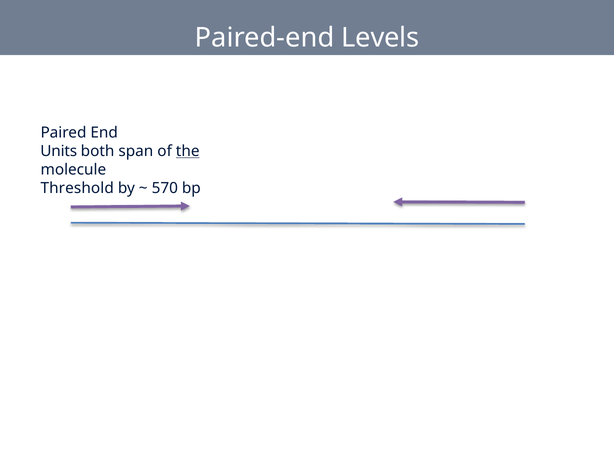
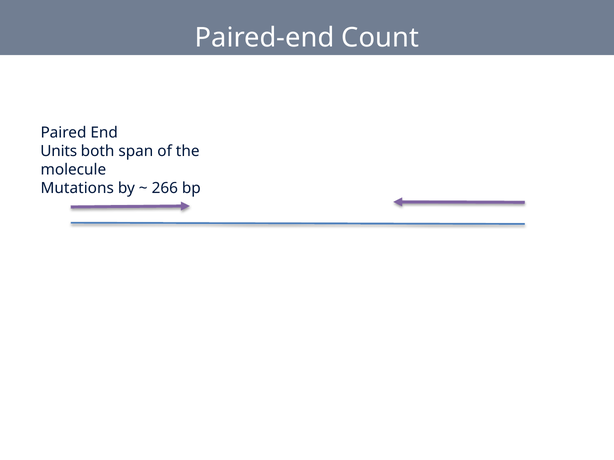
Levels: Levels -> Count (380, 38)
the underline: present -> none (188, 151)
Threshold: Threshold -> Mutations (77, 188)
570: 570 -> 266 (165, 188)
